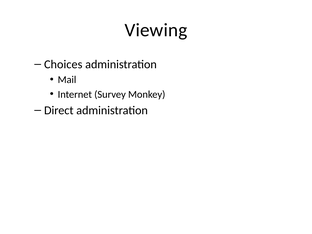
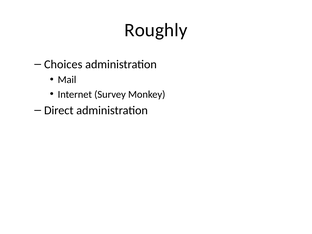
Viewing: Viewing -> Roughly (156, 30)
